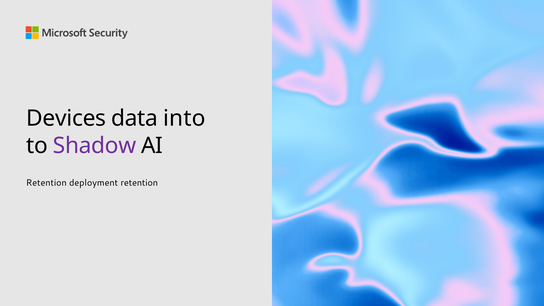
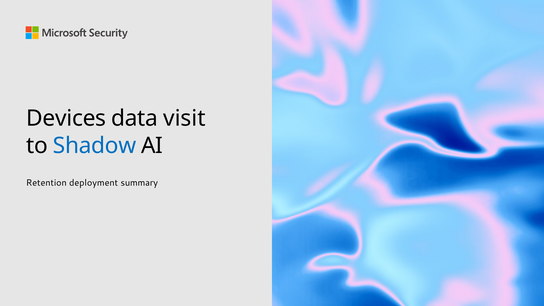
into: into -> visit (184, 118)
Shadow colour: purple -> blue (95, 146)
deployment retention: retention -> summary (139, 183)
